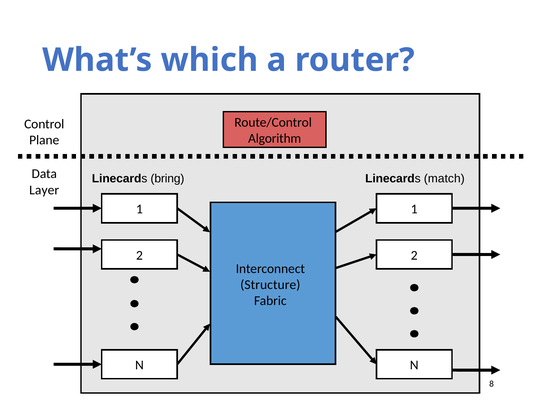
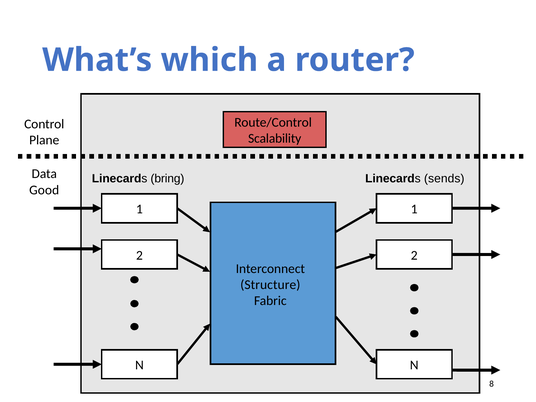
Algorithm: Algorithm -> Scalability (275, 139)
match: match -> sends (444, 178)
Layer: Layer -> Good (44, 190)
